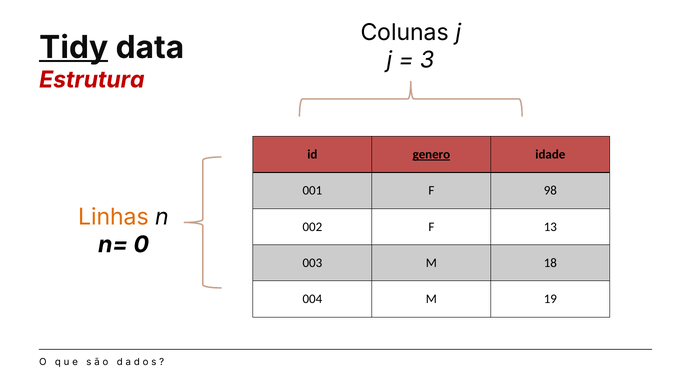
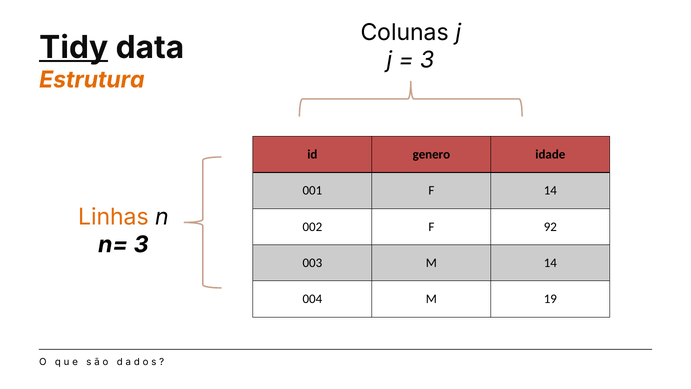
Estrutura colour: red -> orange (92, 80)
genero underline: present -> none (431, 154)
F 98: 98 -> 14 (550, 191)
13: 13 -> 92 (550, 227)
n= 0: 0 -> 3 (141, 244)
M 18: 18 -> 14 (550, 263)
